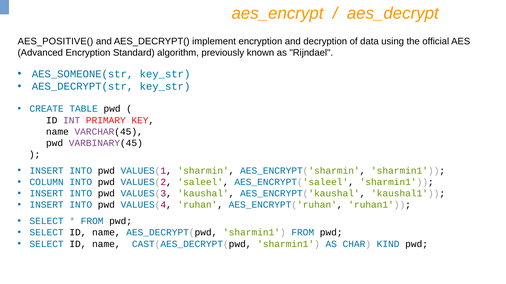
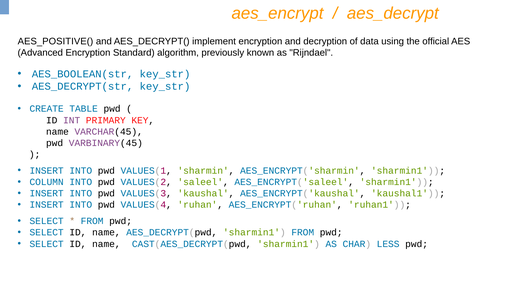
AES_SOMEONE(str: AES_SOMEONE(str -> AES_BOOLEAN(str (83, 74)
KIND: KIND -> LESS (388, 244)
